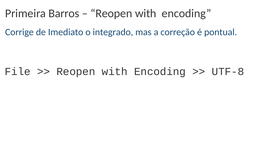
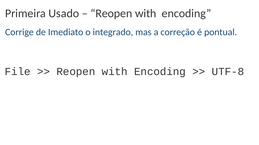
Barros: Barros -> Usado (64, 14)
